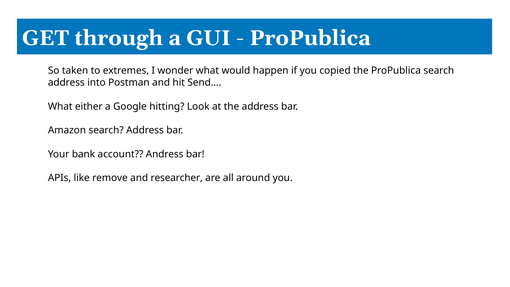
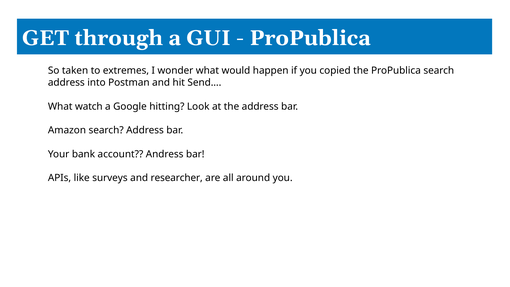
either: either -> watch (89, 106)
remove: remove -> surveys (110, 178)
